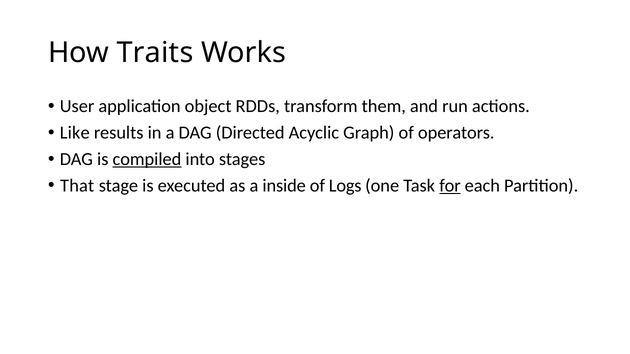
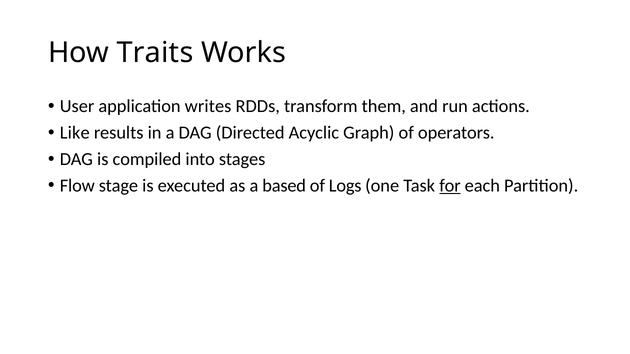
object: object -> writes (208, 107)
compiled underline: present -> none (147, 159)
That: That -> Flow (77, 186)
inside: inside -> based (284, 186)
